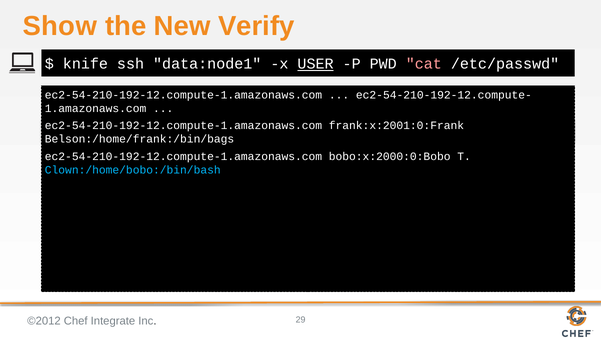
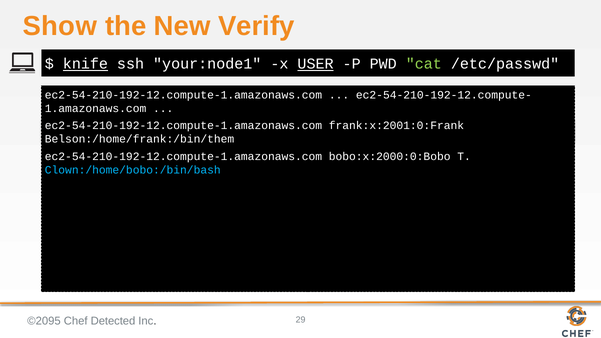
knife underline: none -> present (85, 64)
data:node1: data:node1 -> your:node1 (207, 64)
cat colour: pink -> light green (424, 64)
Belson:/home/frank:/bin/bags: Belson:/home/frank:/bin/bags -> Belson:/home/frank:/bin/them (140, 139)
©2012: ©2012 -> ©2095 (44, 321)
Integrate: Integrate -> Detected (113, 321)
